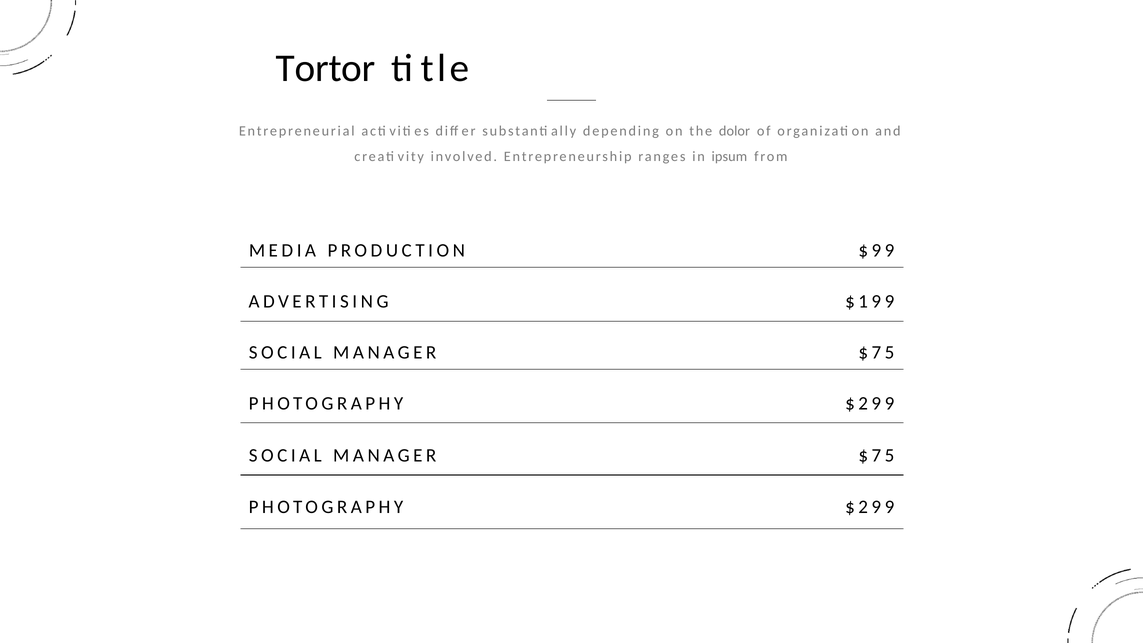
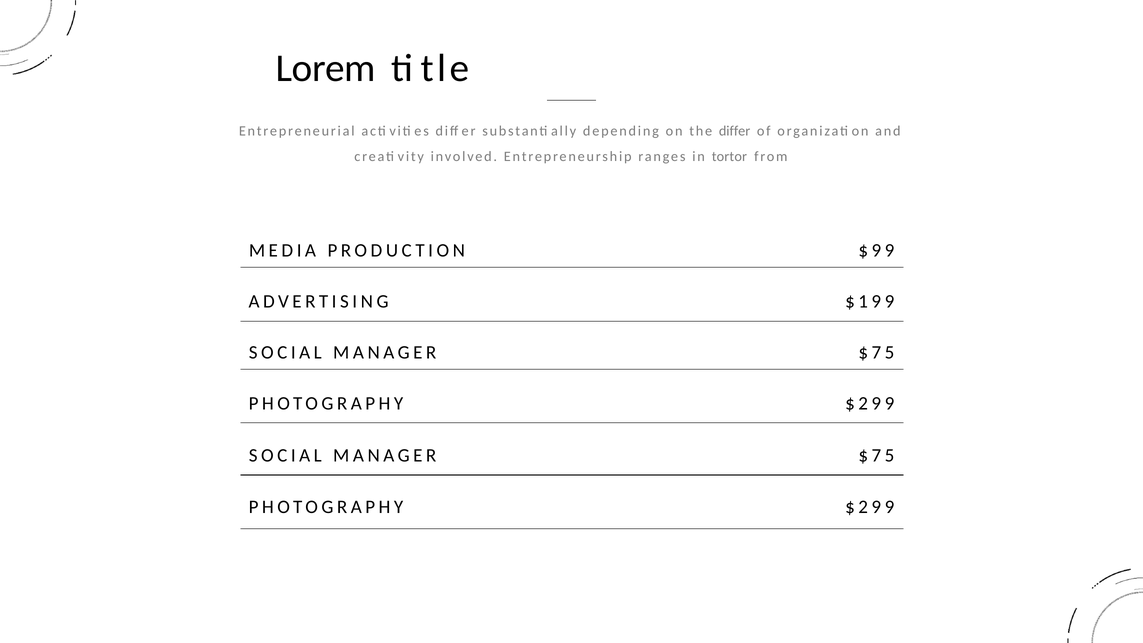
Tortor: Tortor -> Lorem (326, 68)
the dolor: dolor -> differ (735, 131)
ipsum: ipsum -> tortor (729, 157)
